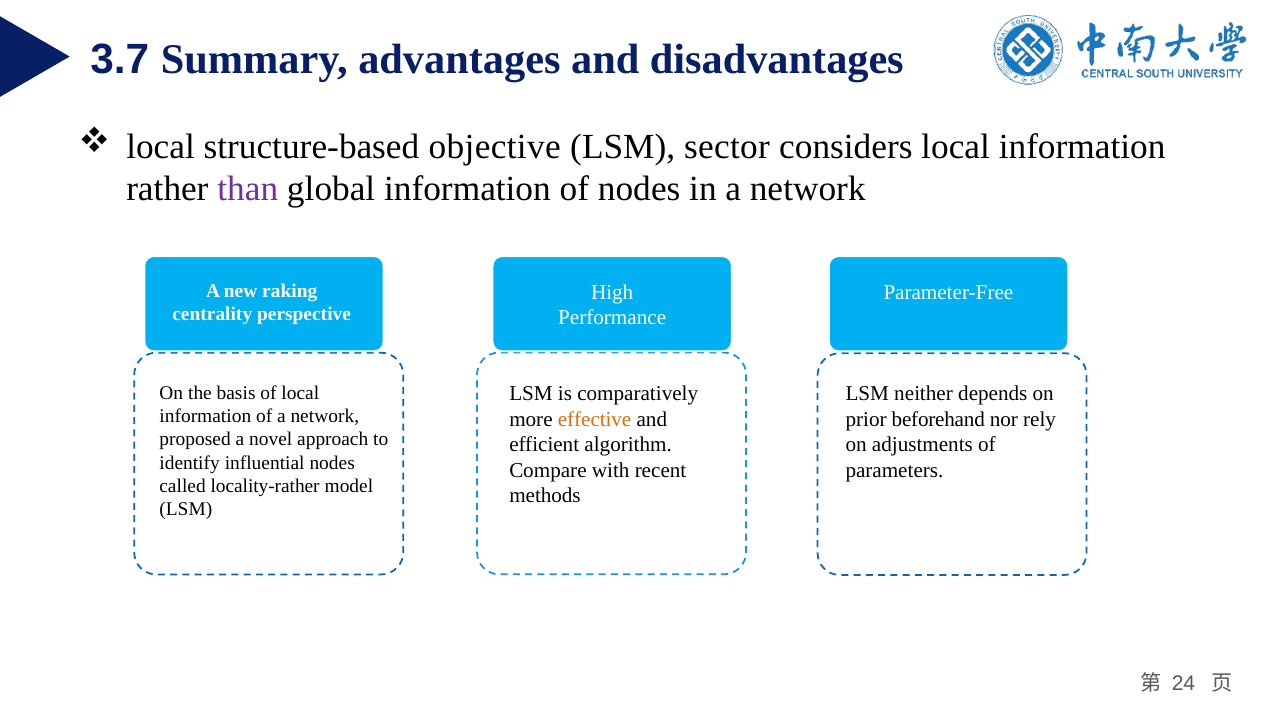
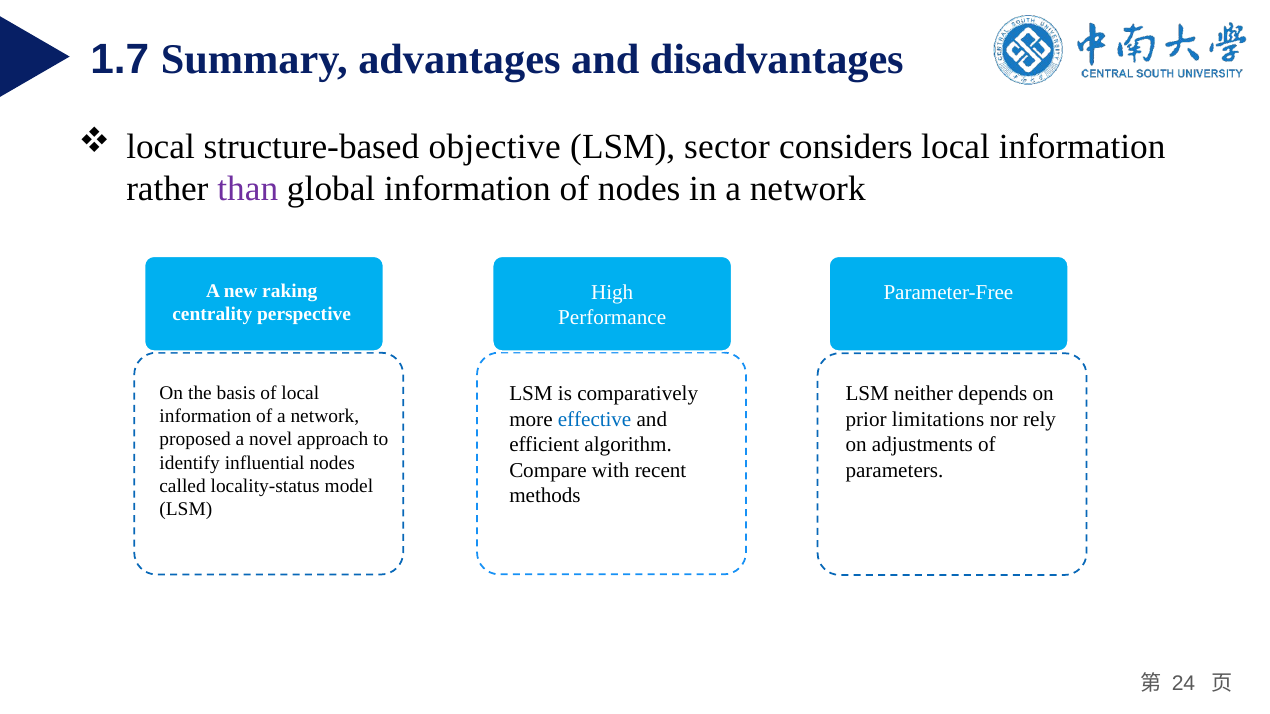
3.7: 3.7 -> 1.7 (120, 59)
effective colour: orange -> blue (595, 420)
beforehand: beforehand -> limitations (938, 420)
locality-rather: locality-rather -> locality-status (265, 486)
